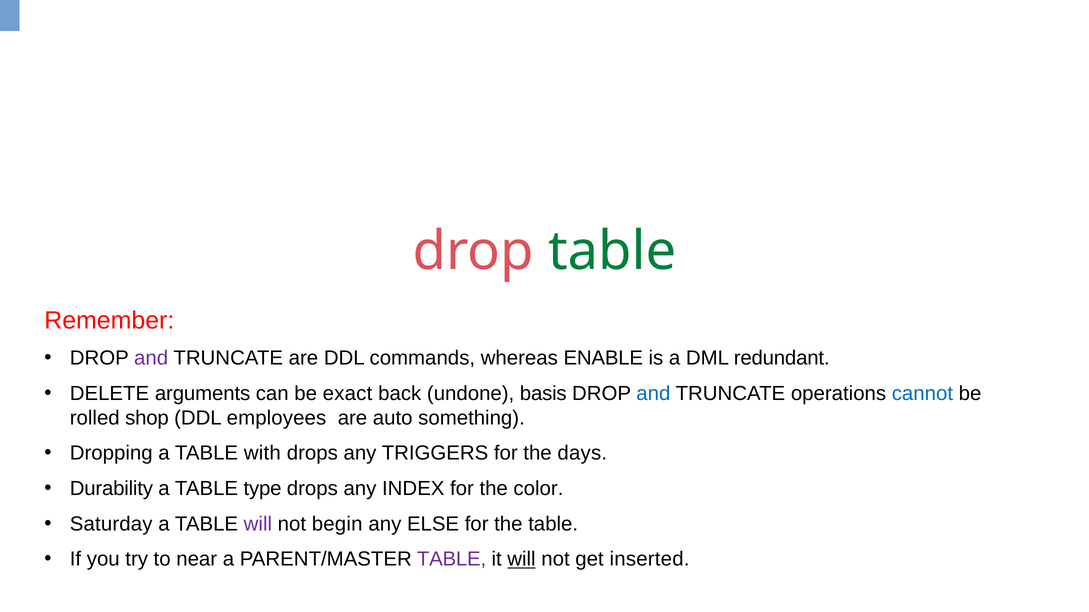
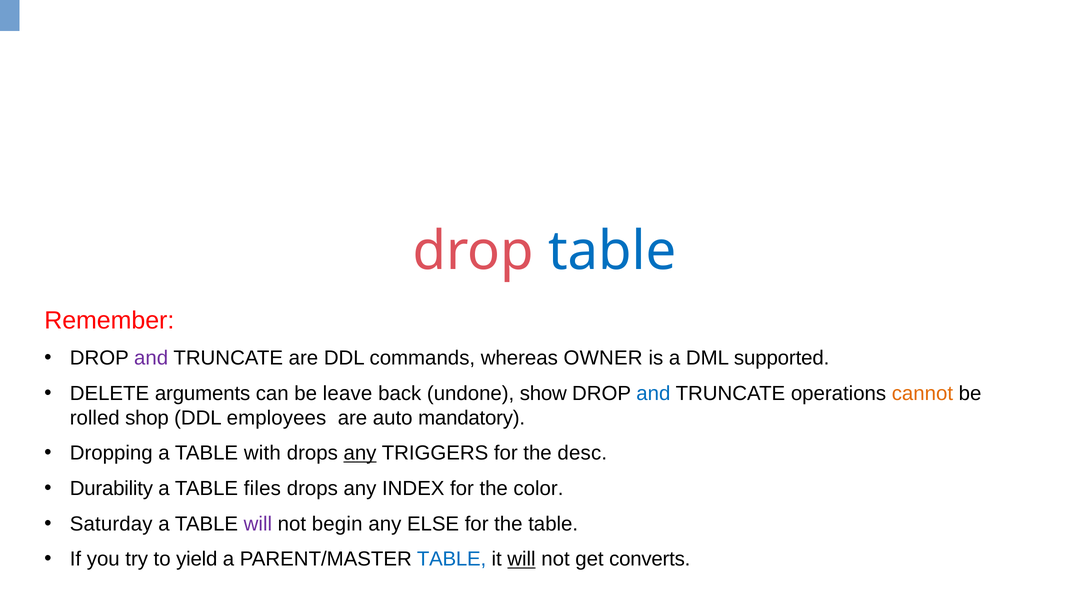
table colour: green -> blue (612, 251)
ENABLE: ENABLE -> OWNER (603, 358)
redundant: redundant -> supported (782, 358)
exact: exact -> leave (348, 394)
basis: basis -> show (543, 394)
cannot colour: blue -> orange (922, 394)
something: something -> mandatory (472, 418)
any underline: none -> present (360, 454)
days: days -> desc (582, 454)
type: type -> files (262, 489)
near: near -> yield (197, 560)
TABLE colour: purple -> blue (452, 560)
inserted: inserted -> converts (650, 560)
